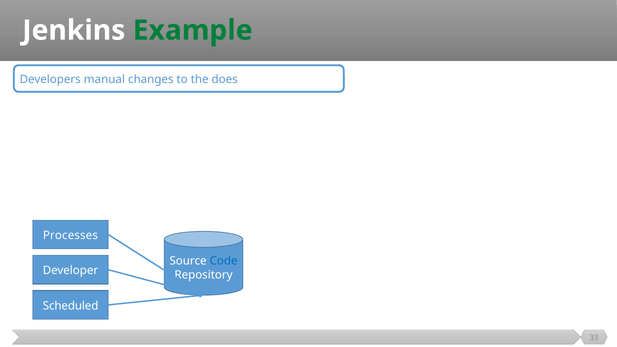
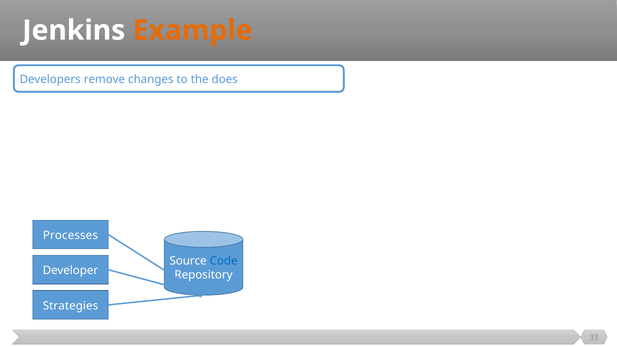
Example colour: green -> orange (193, 30)
manual: manual -> remove (104, 79)
Scheduled: Scheduled -> Strategies (70, 306)
